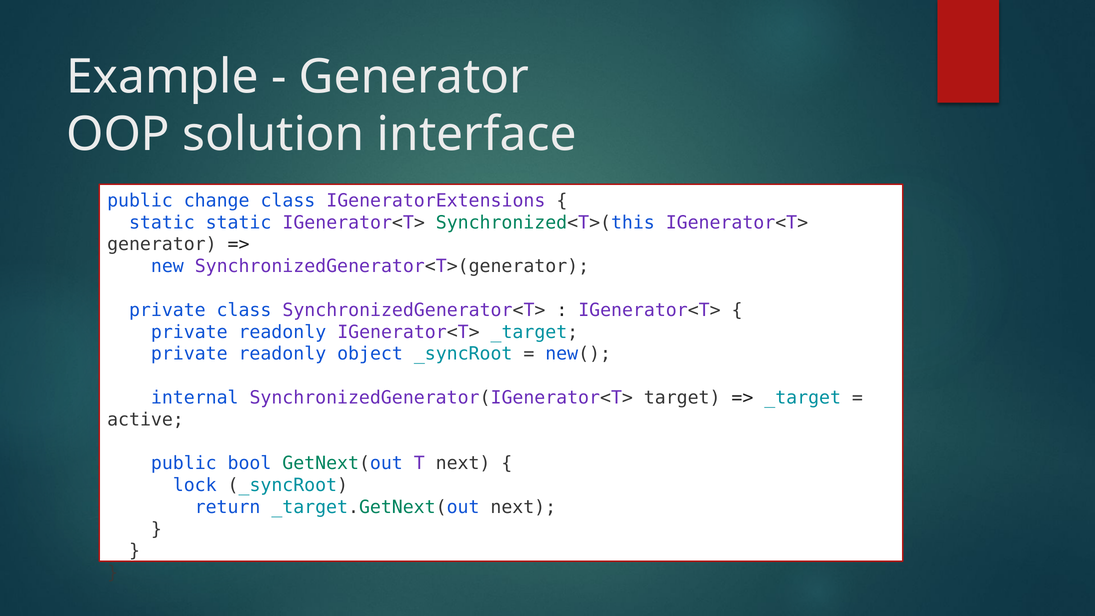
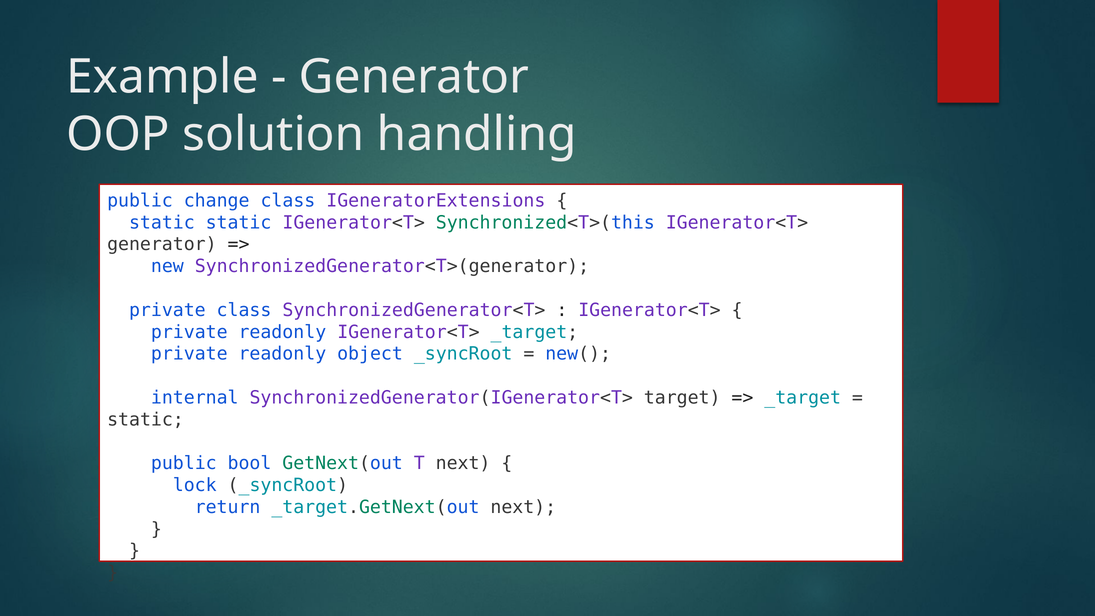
interface: interface -> handling (477, 134)
active: active -> static (145, 420)
